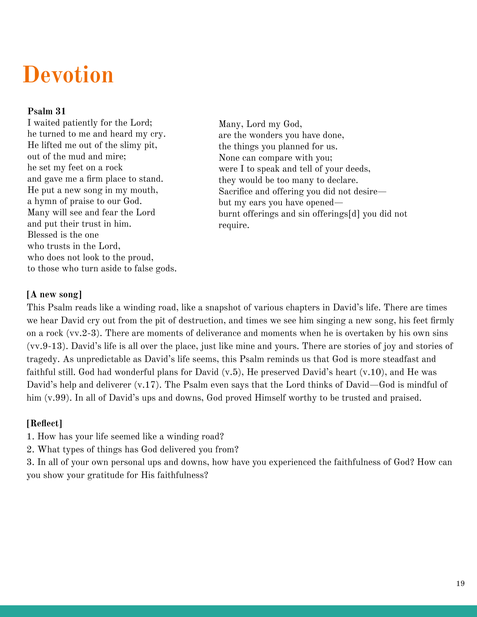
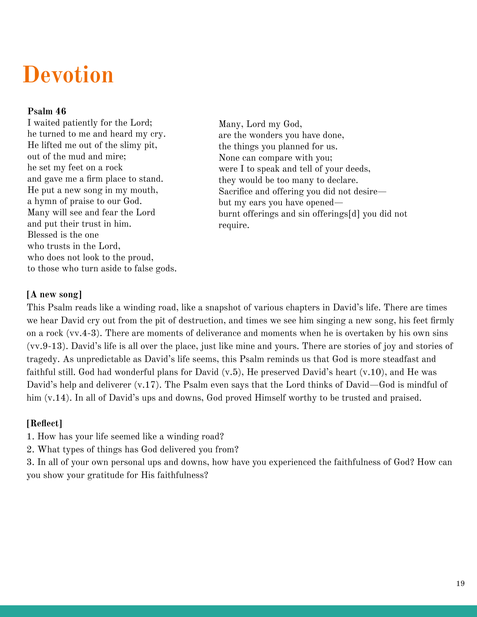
31: 31 -> 46 (61, 112)
vv.2-3: vv.2-3 -> vv.4-3 (84, 333)
v.99: v.99 -> v.14 (58, 398)
